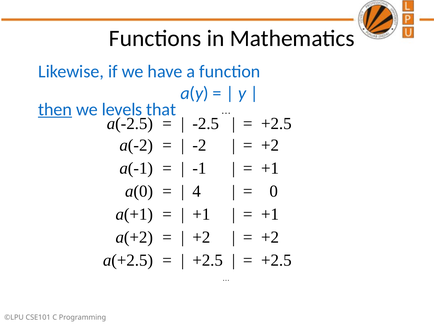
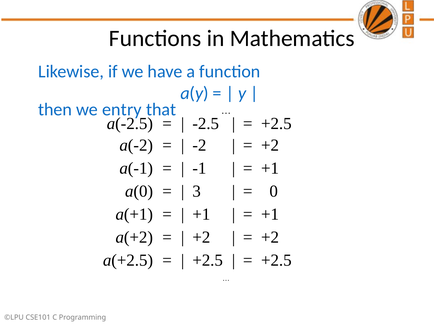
then underline: present -> none (55, 110)
levels: levels -> entry (122, 110)
4: 4 -> 3 (197, 191)
